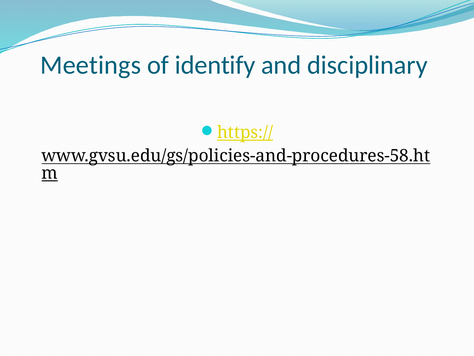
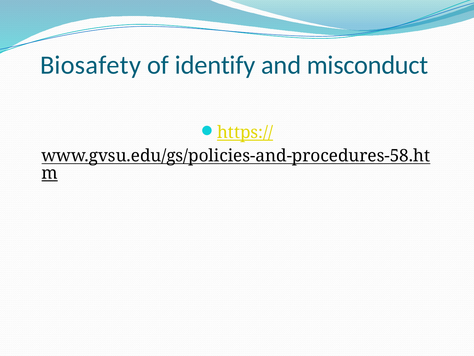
Meetings: Meetings -> Biosafety (90, 65)
disciplinary: disciplinary -> misconduct (368, 65)
